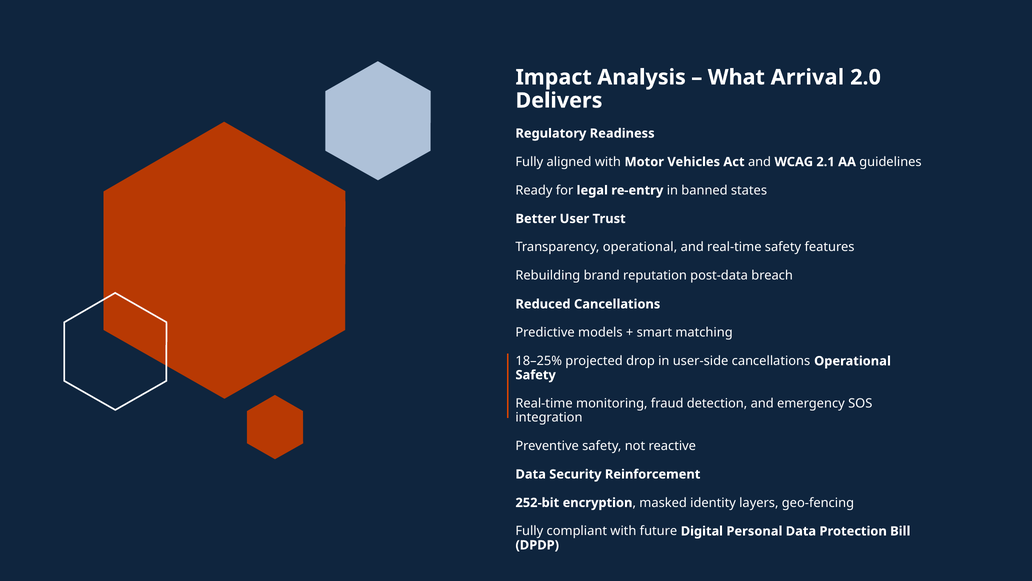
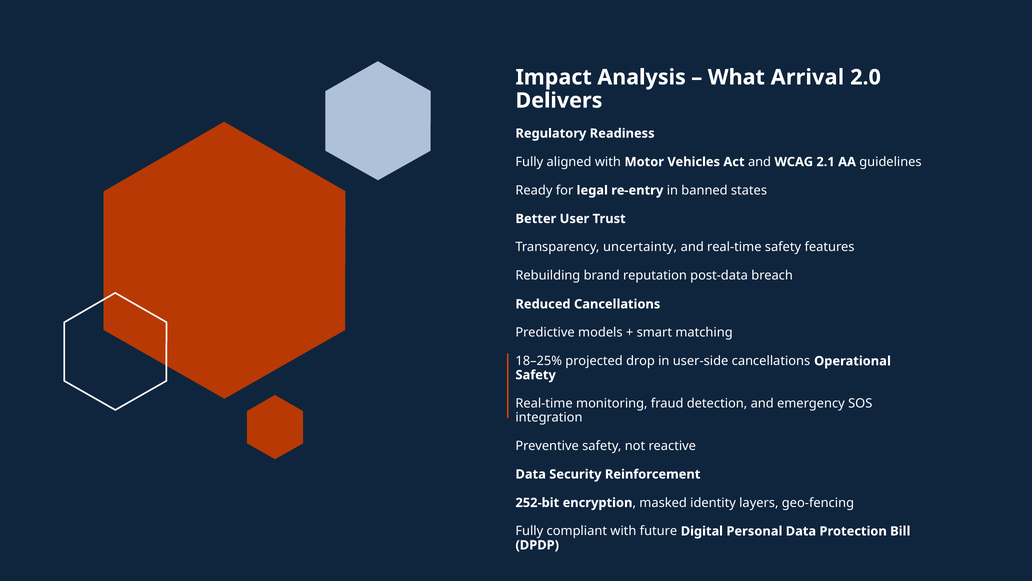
Transparency operational: operational -> uncertainty (640, 247)
